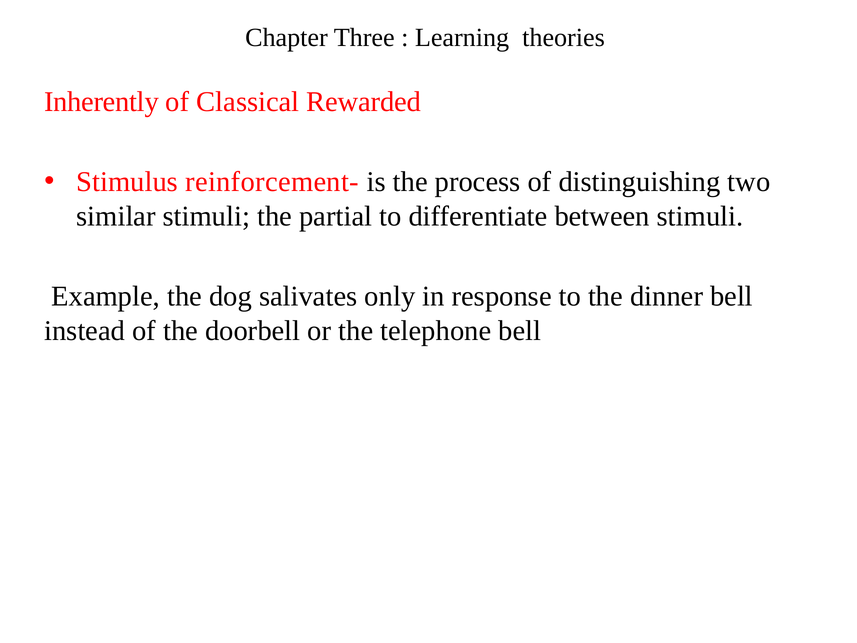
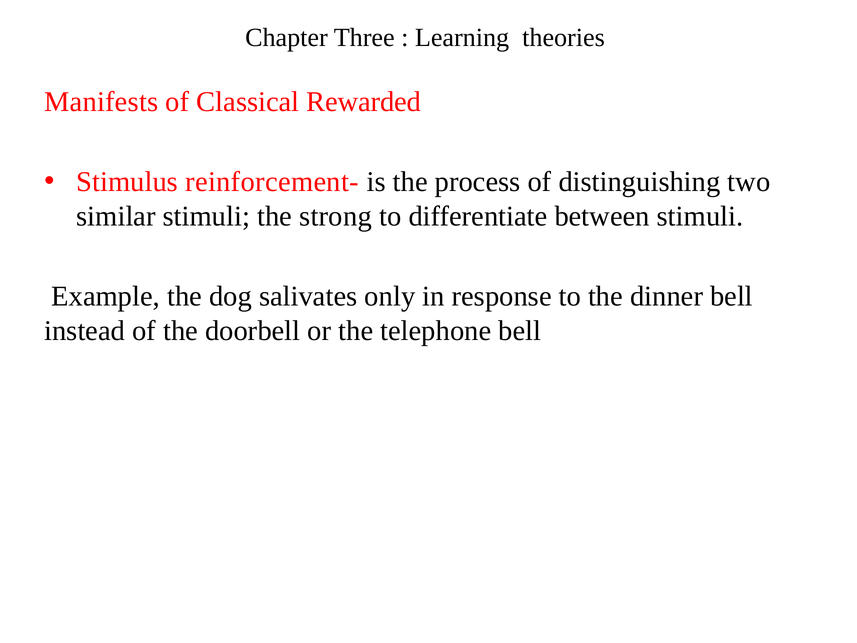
Inherently: Inherently -> Manifests (101, 102)
partial: partial -> strong (336, 216)
